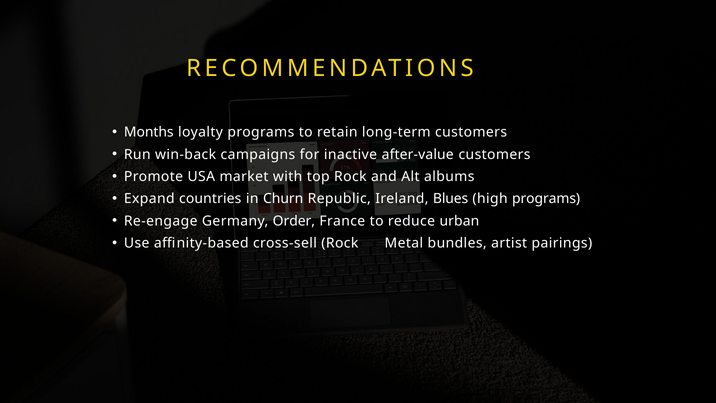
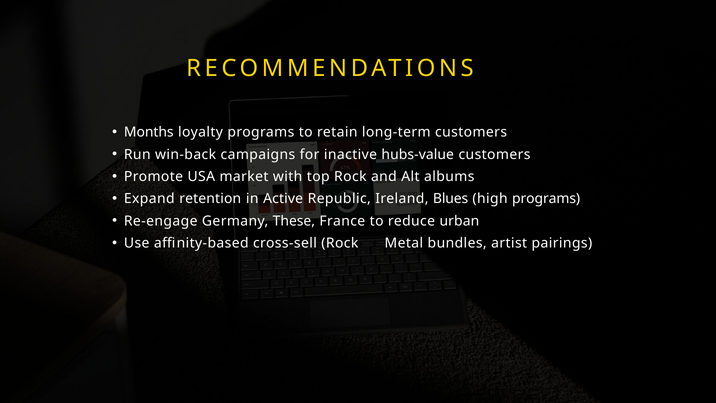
after-value: after-value -> hubs-value (418, 154)
countries: countries -> retention (210, 199)
Churn: Churn -> Active (283, 199)
Order: Order -> These (294, 221)
